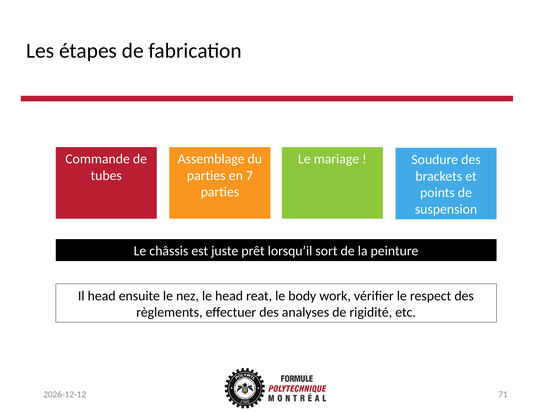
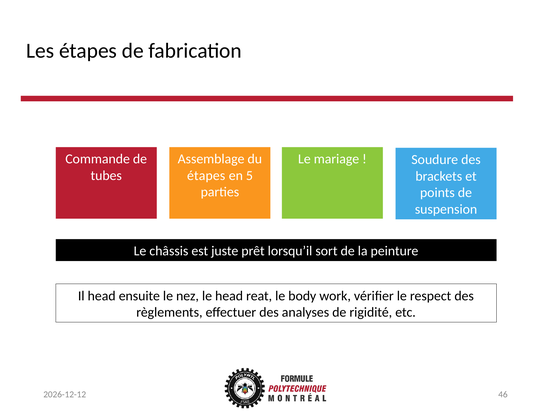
parties: parties -> étapes (206, 176)
7: 7 -> 5 (249, 176)
71: 71 -> 46 (503, 395)
